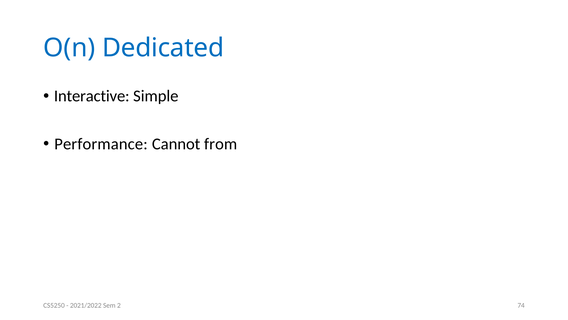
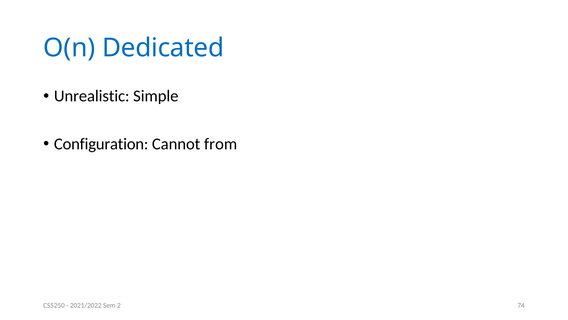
Interactive: Interactive -> Unrealistic (92, 96)
Performance: Performance -> Configuration (101, 144)
